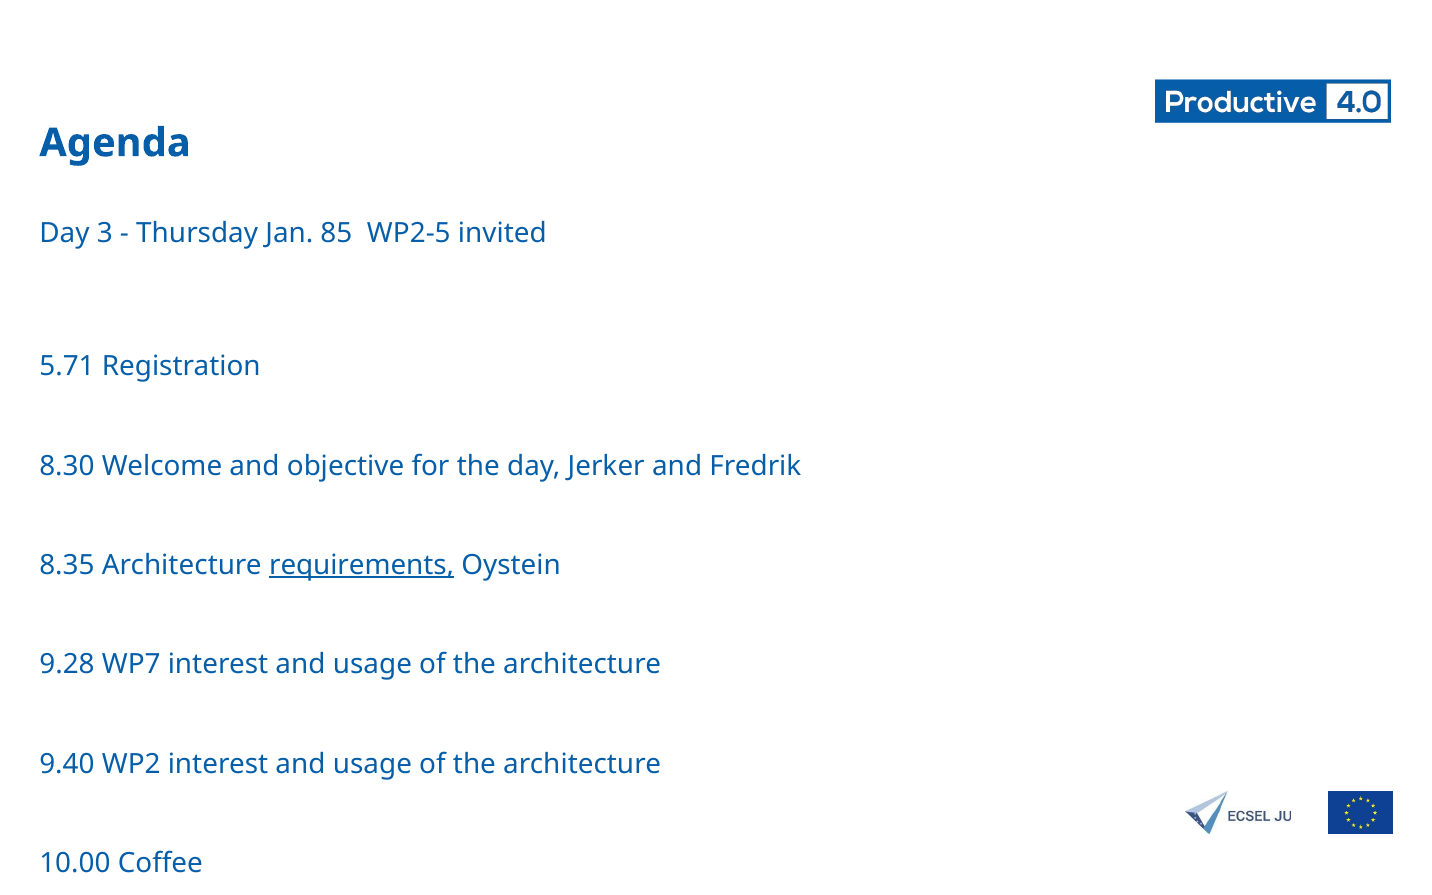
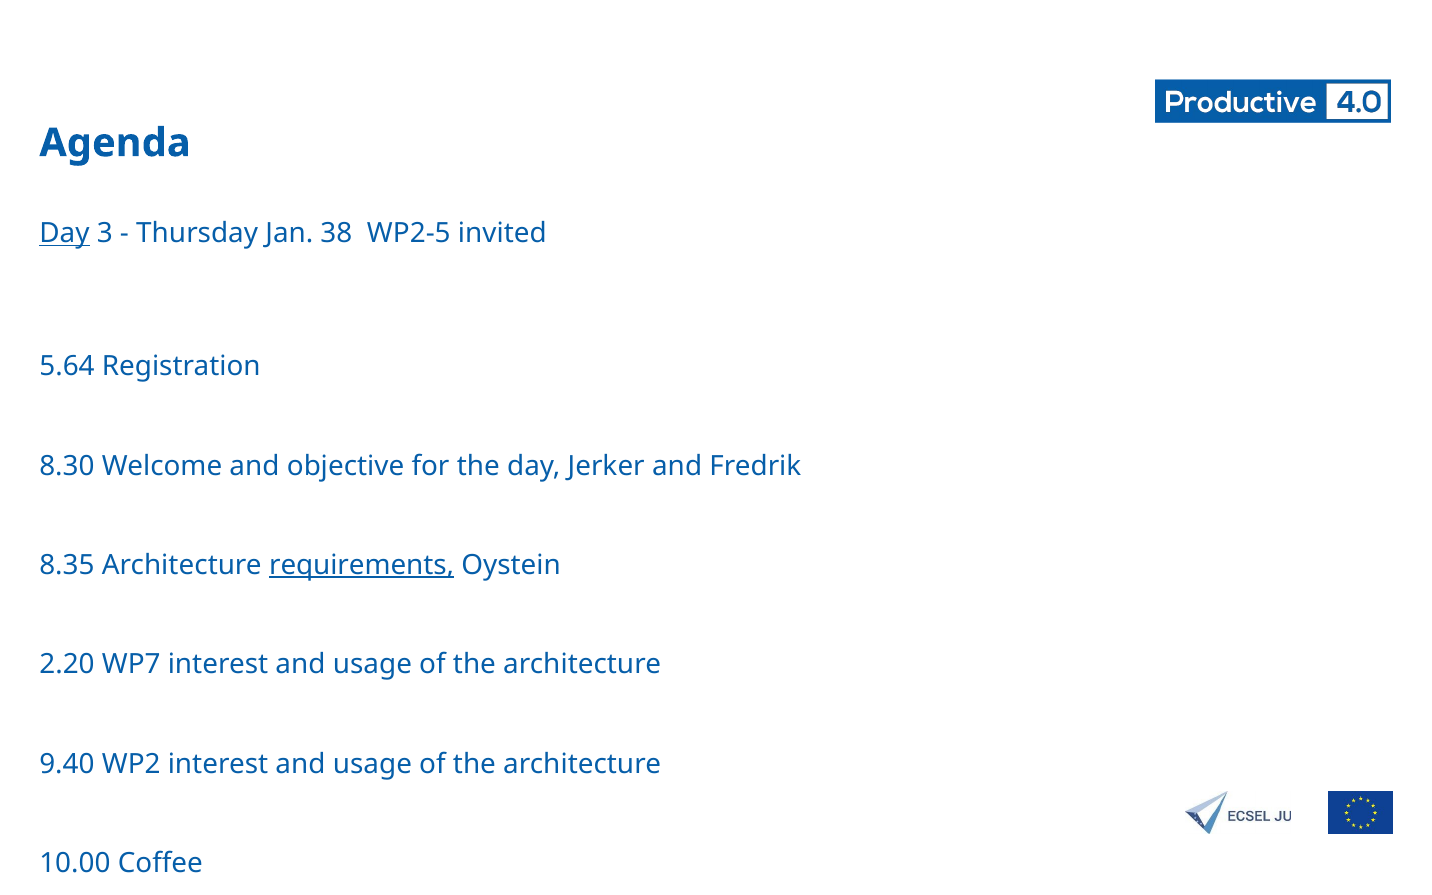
Day underline: none -> present (64, 234)
85: 85 -> 38 (336, 234)
5.71: 5.71 -> 5.64 (67, 366)
9.28: 9.28 -> 2.20 (67, 665)
